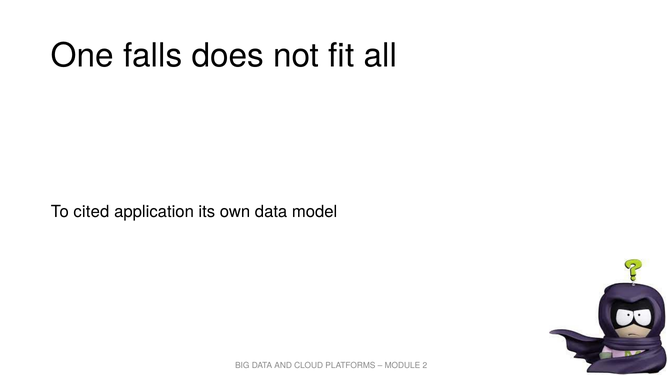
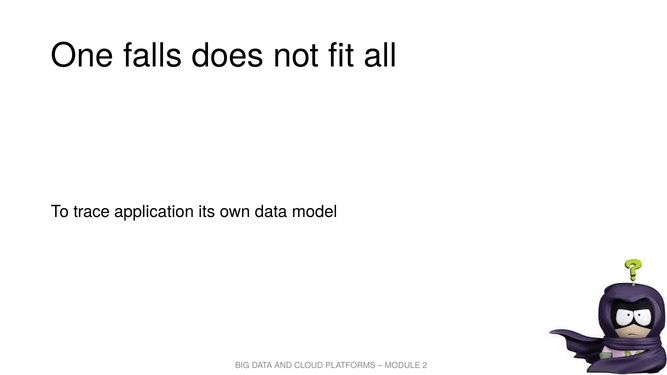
cited: cited -> trace (92, 212)
